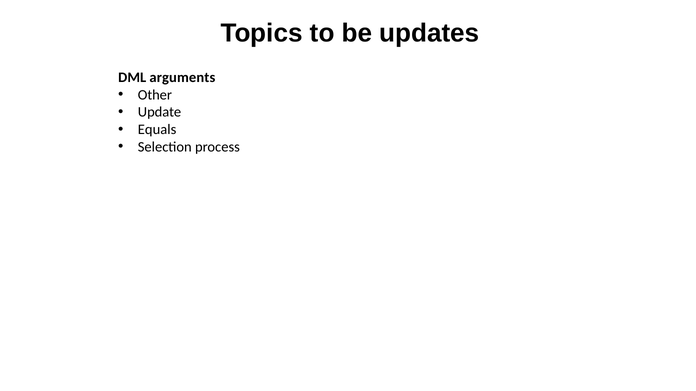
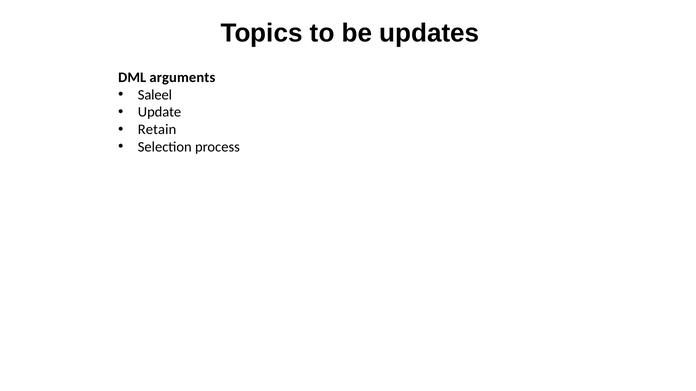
Other: Other -> Saleel (155, 95)
Equals: Equals -> Retain (157, 130)
